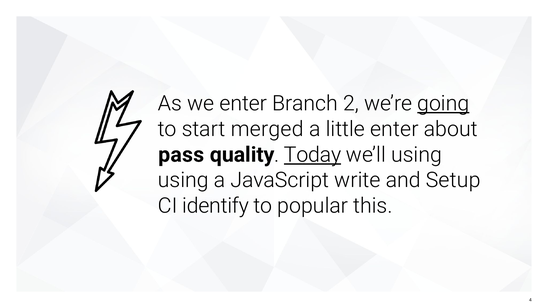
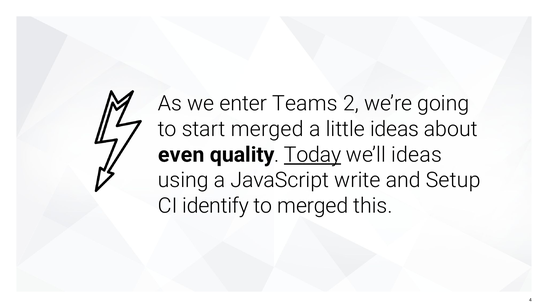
Branch: Branch -> Teams (305, 104)
going underline: present -> none (443, 104)
little enter: enter -> ideas (395, 129)
pass: pass -> even (181, 155)
we’ll using: using -> ideas (416, 155)
to popular: popular -> merged (313, 206)
